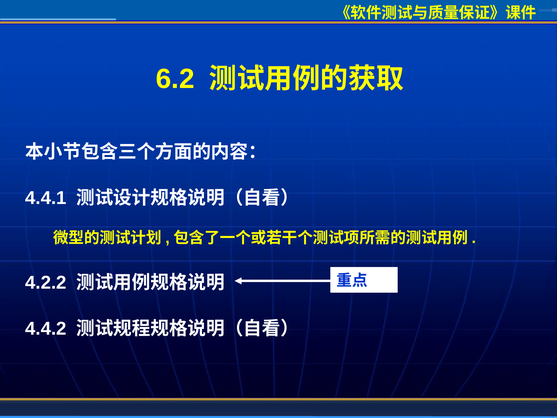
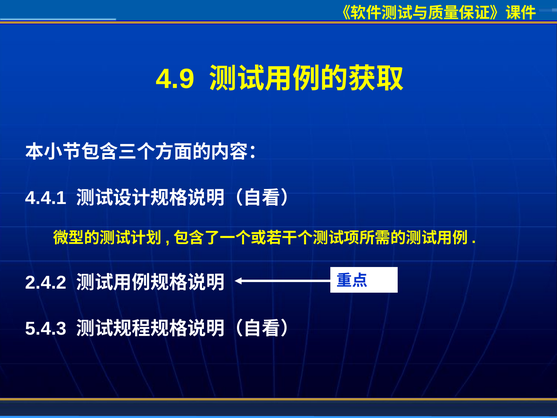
6.2: 6.2 -> 4.9 (175, 79)
4.2.2: 4.2.2 -> 2.4.2 (46, 282)
4.4.2: 4.4.2 -> 5.4.3 (46, 328)
